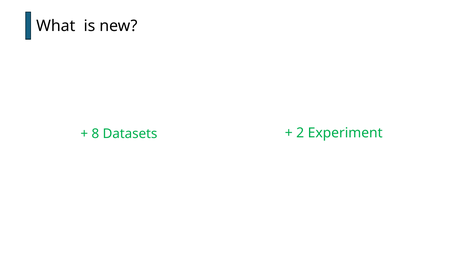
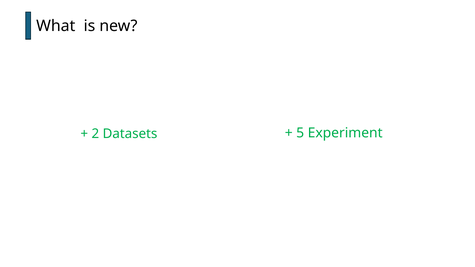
8: 8 -> 2 (95, 134)
2: 2 -> 5 (300, 133)
